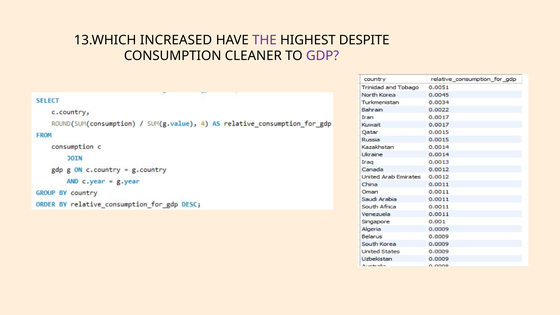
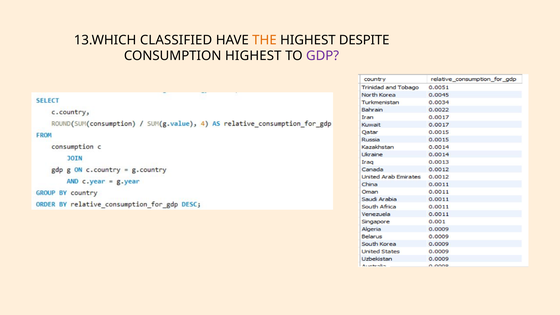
INCREASED: INCREASED -> CLASSIFIED (176, 40)
THE colour: purple -> orange (264, 40)
CONSUMPTION CLEANER: CLEANER -> HIGHEST (253, 56)
